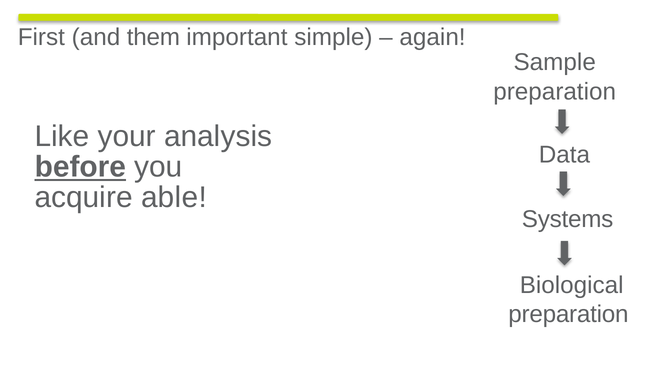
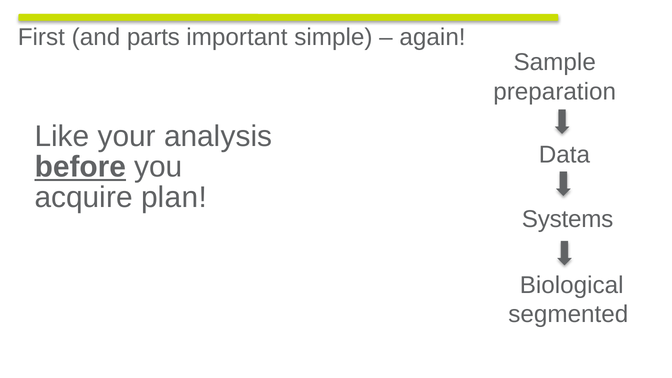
them: them -> parts (153, 37)
able: able -> plan (174, 197)
preparation: preparation -> segmented (568, 314)
